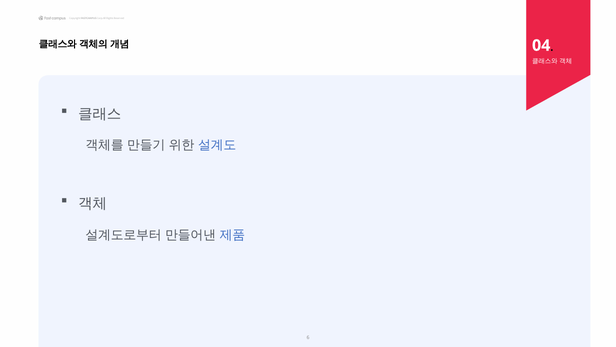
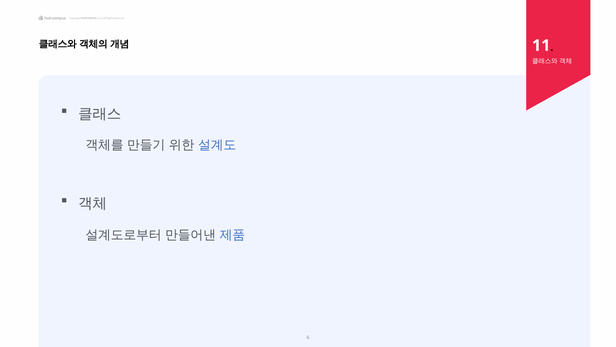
04: 04 -> 11 (541, 45)
